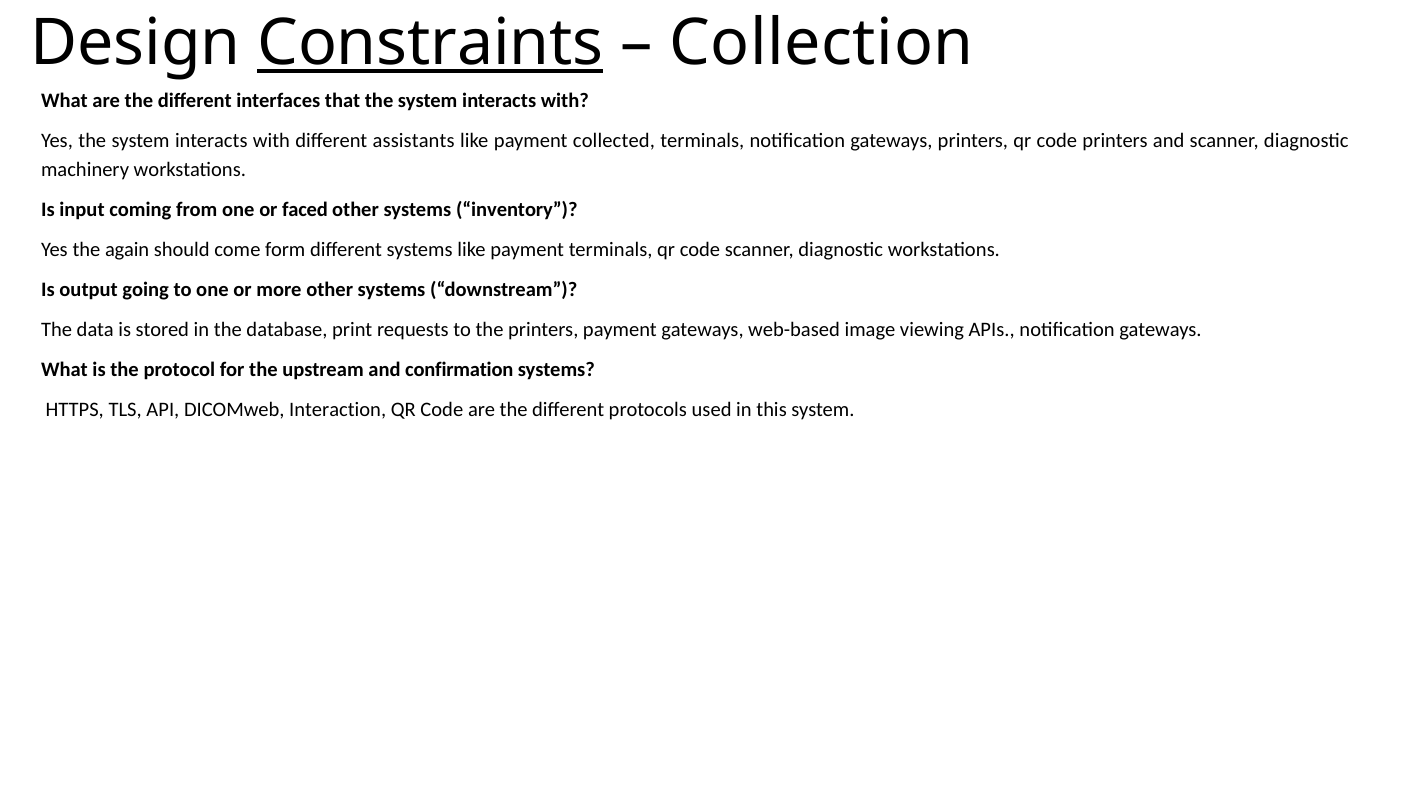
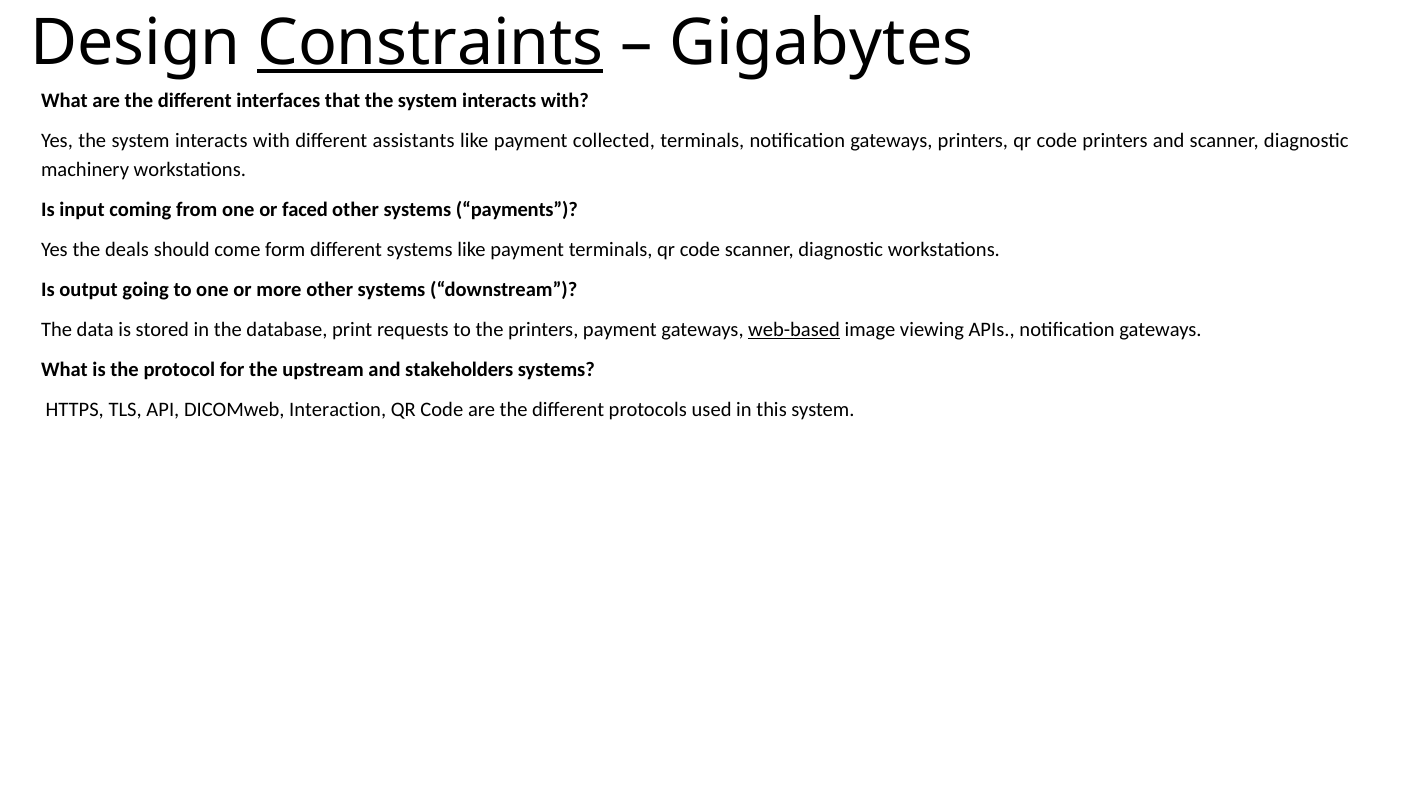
Collection: Collection -> Gigabytes (821, 43)
inventory: inventory -> payments (517, 209)
again: again -> deals (127, 249)
web-based underline: none -> present (794, 329)
confirmation: confirmation -> stakeholders (459, 370)
